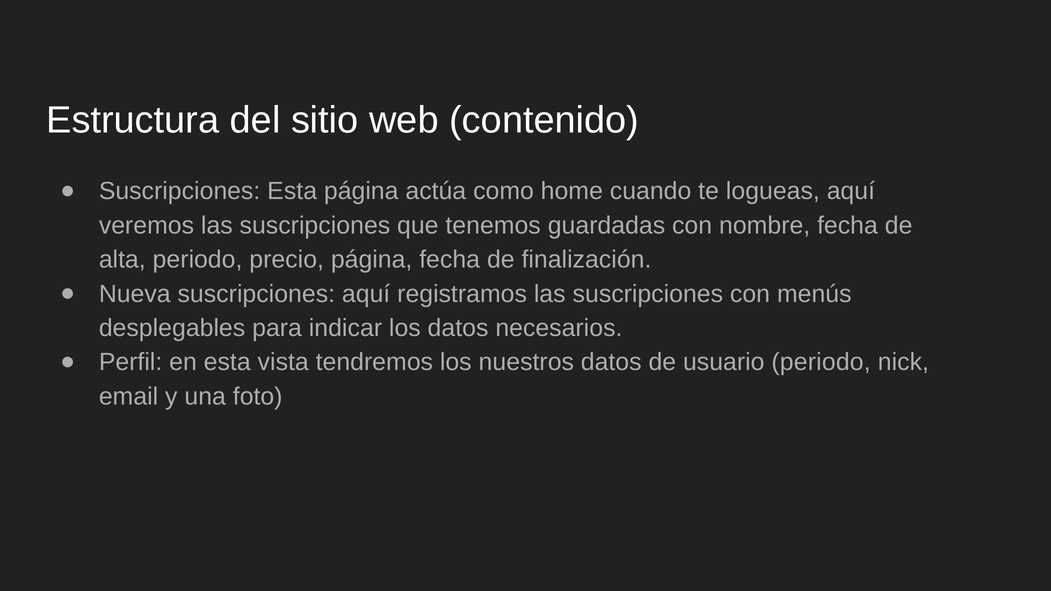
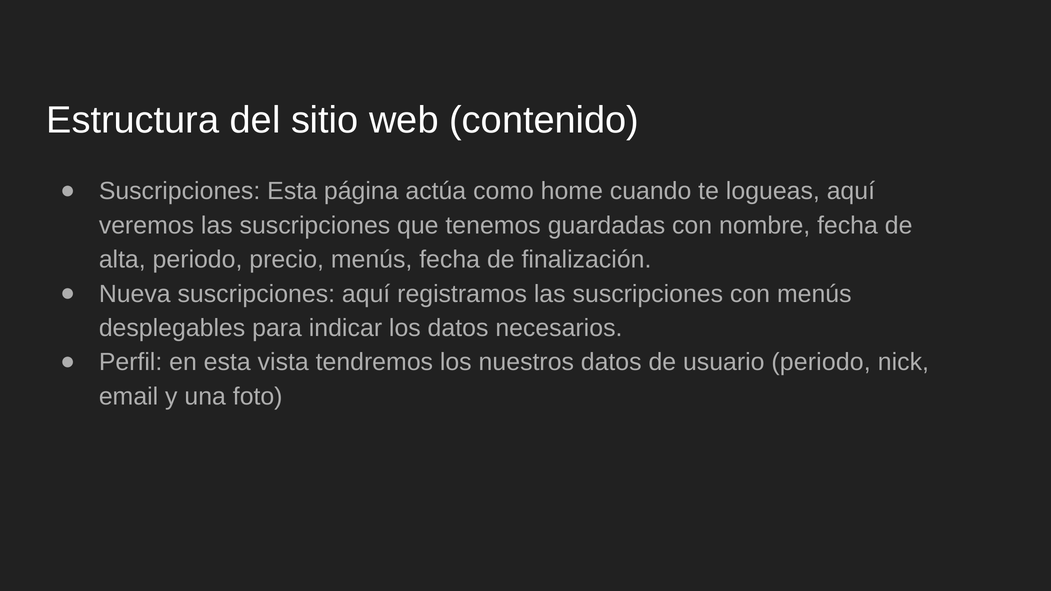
precio página: página -> menús (372, 260)
